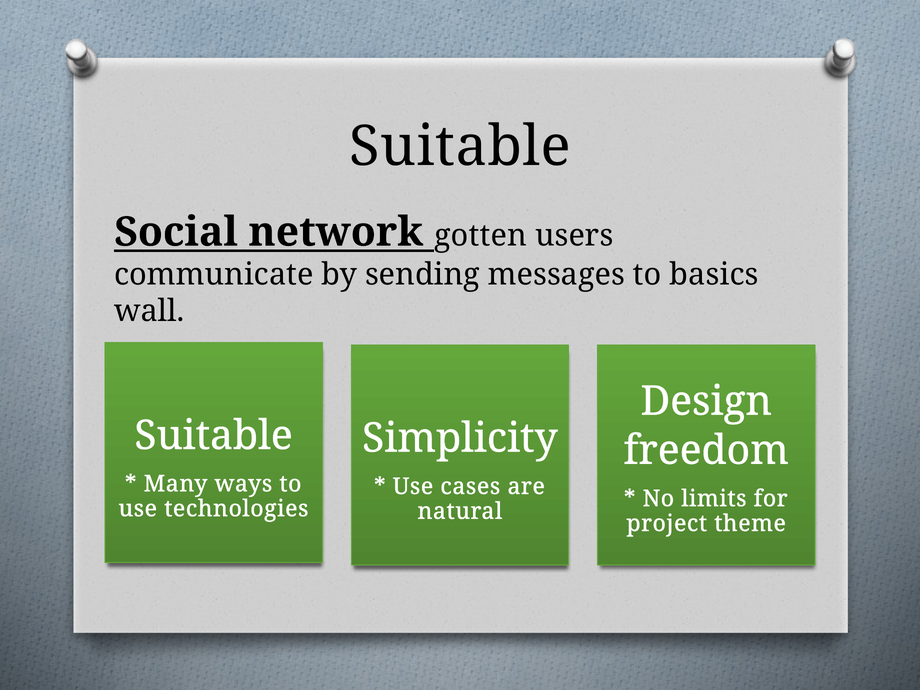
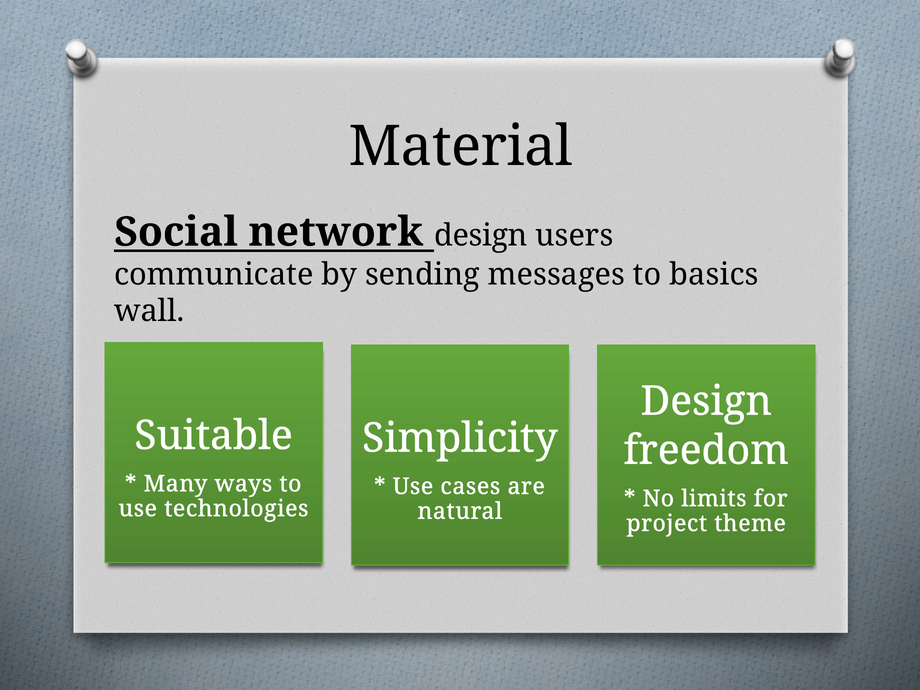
Suitable: Suitable -> Material (461, 147)
network gotten: gotten -> design (481, 236)
